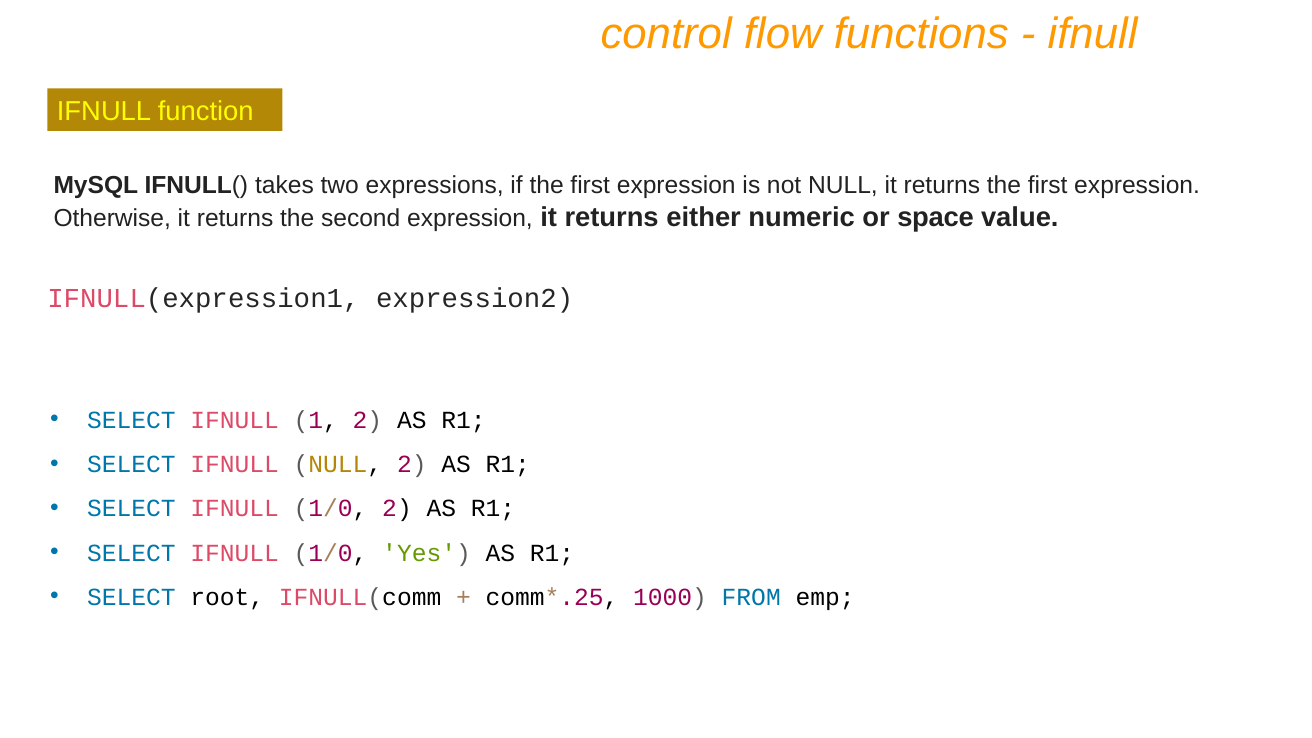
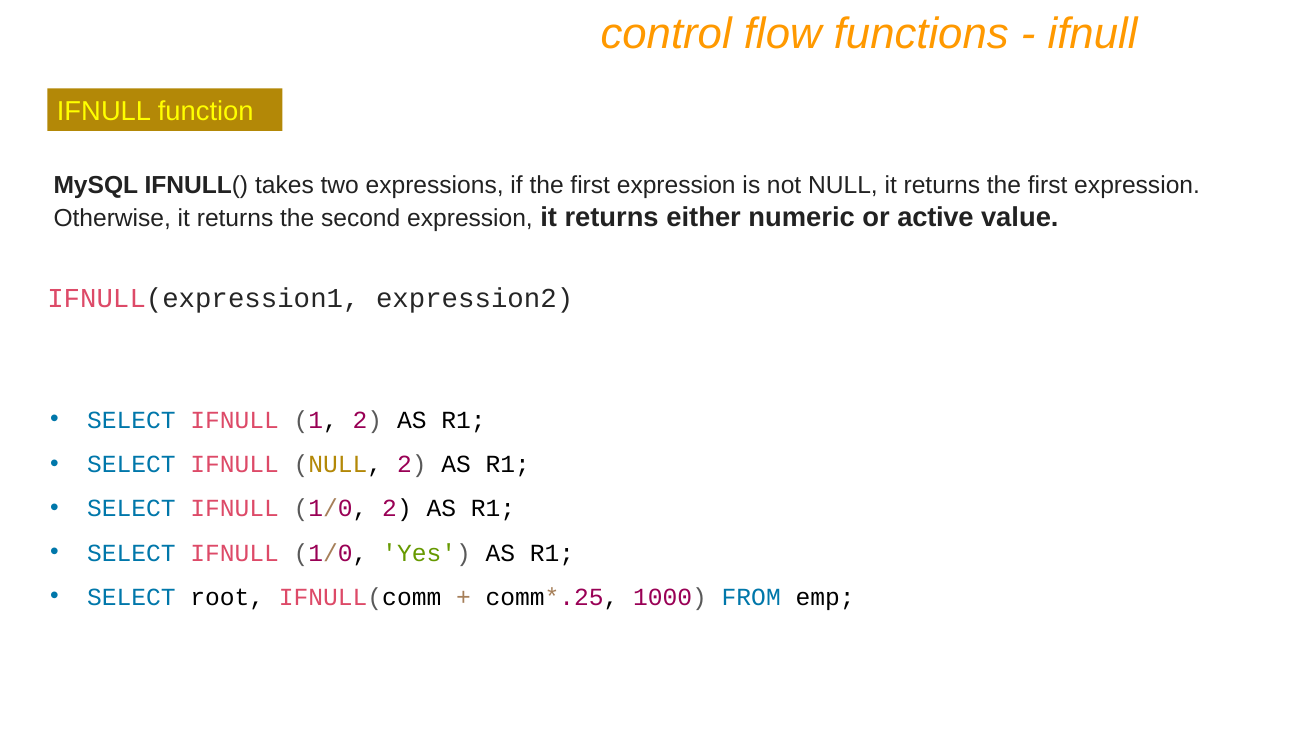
space: space -> active (936, 217)
